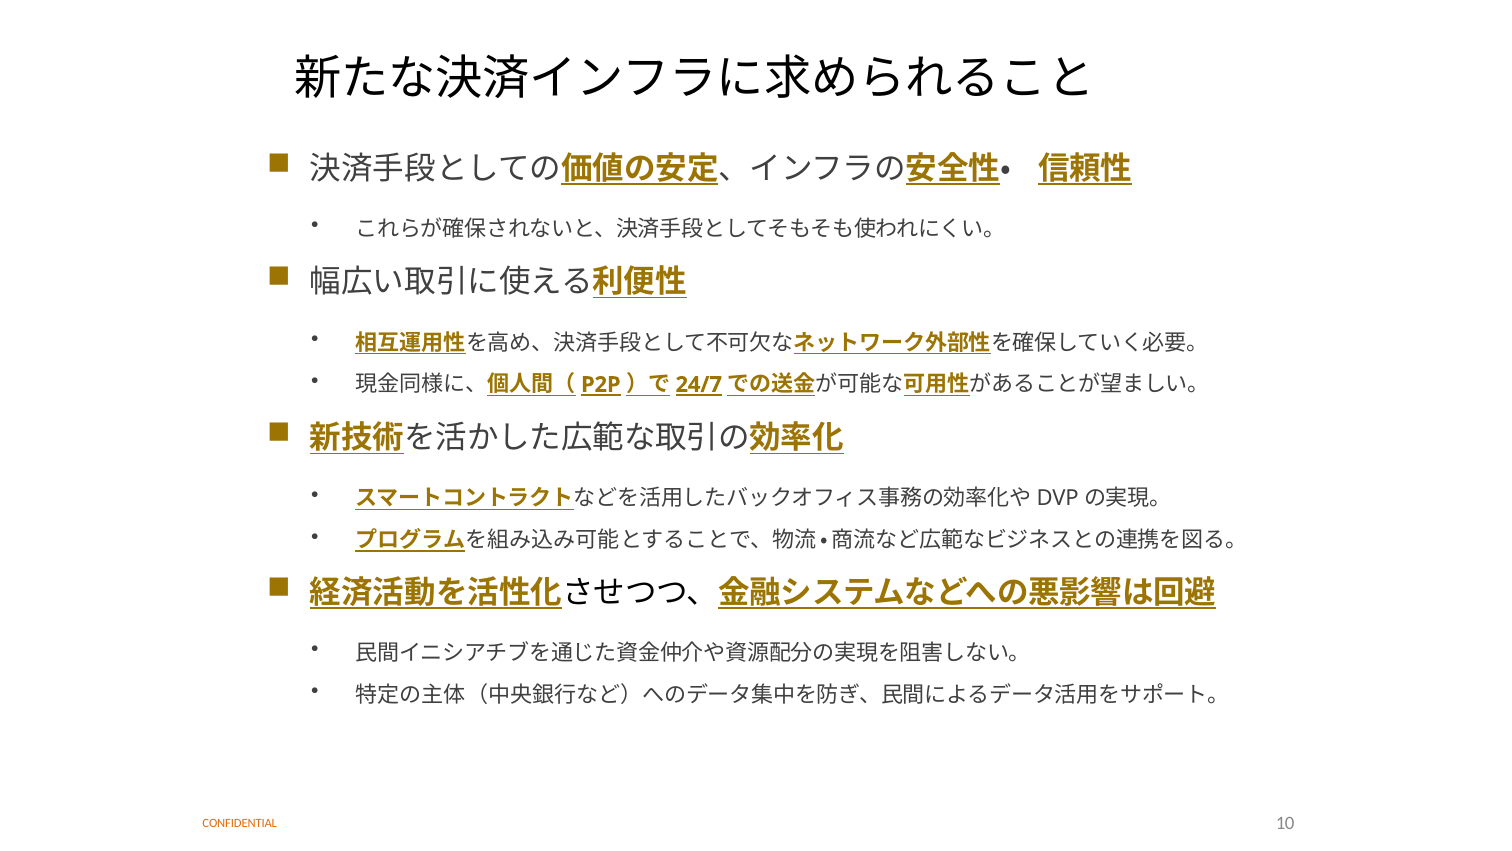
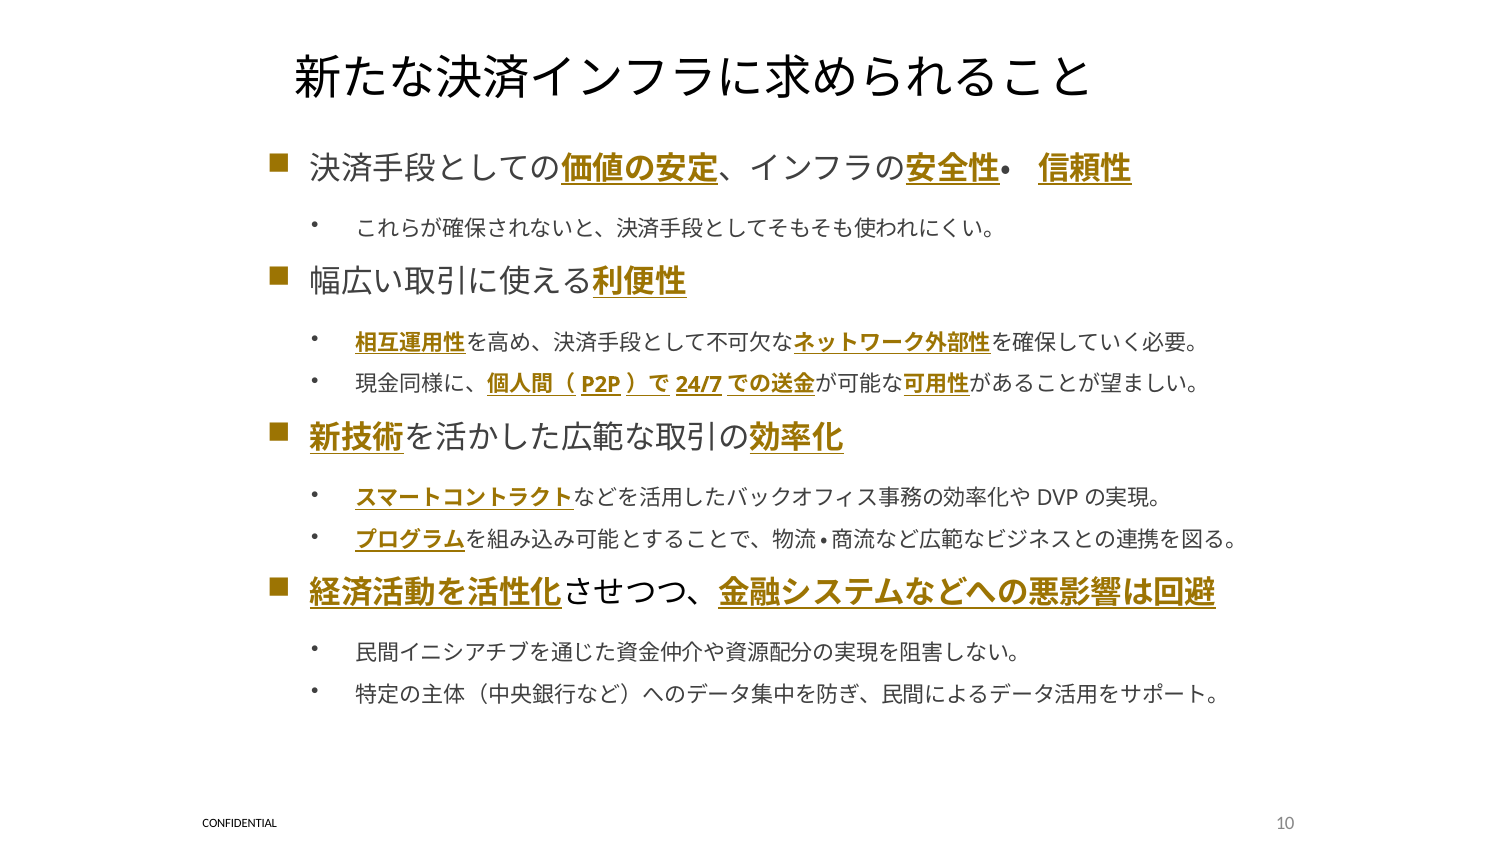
CONFIDENTIAL colour: orange -> black (240, 823)
